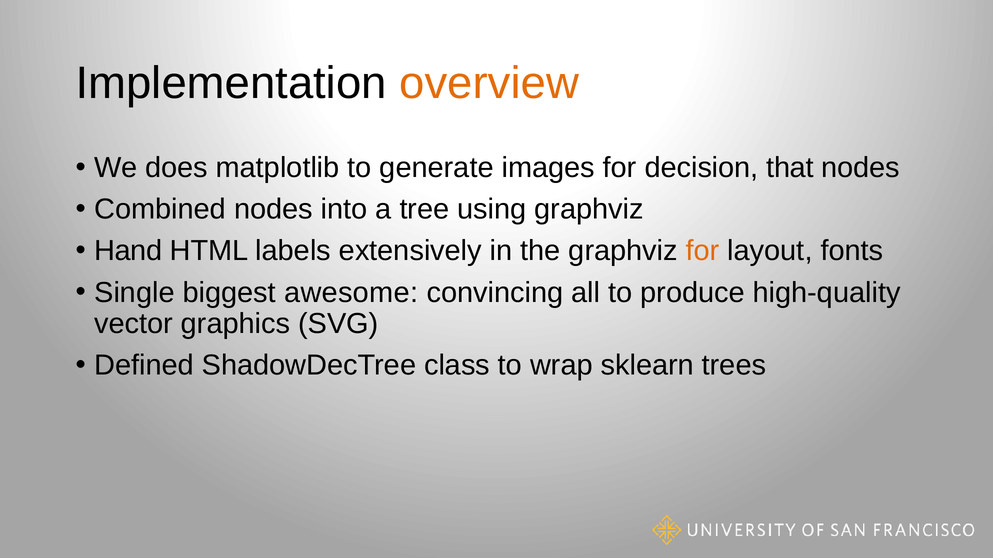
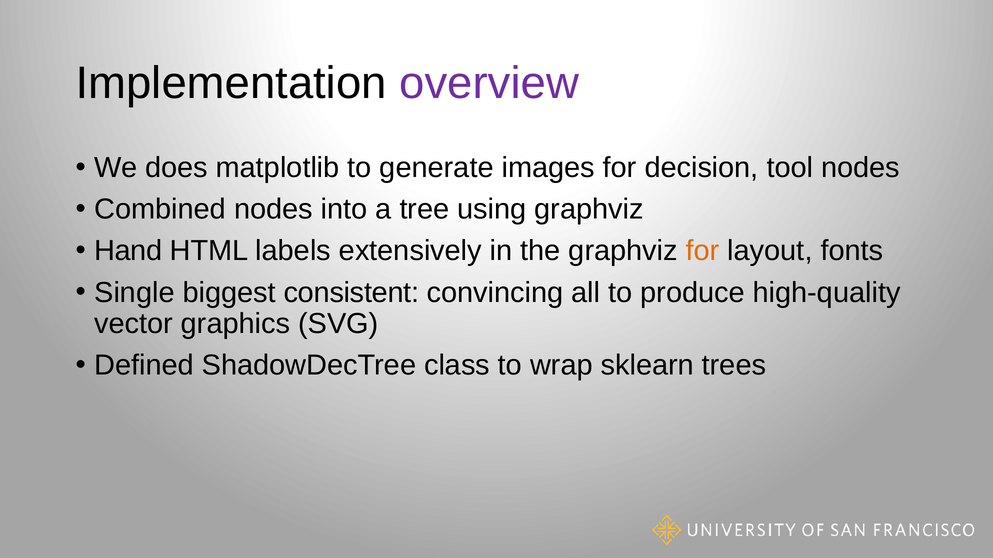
overview colour: orange -> purple (489, 83)
that: that -> tool (790, 168)
awesome: awesome -> consistent (351, 293)
